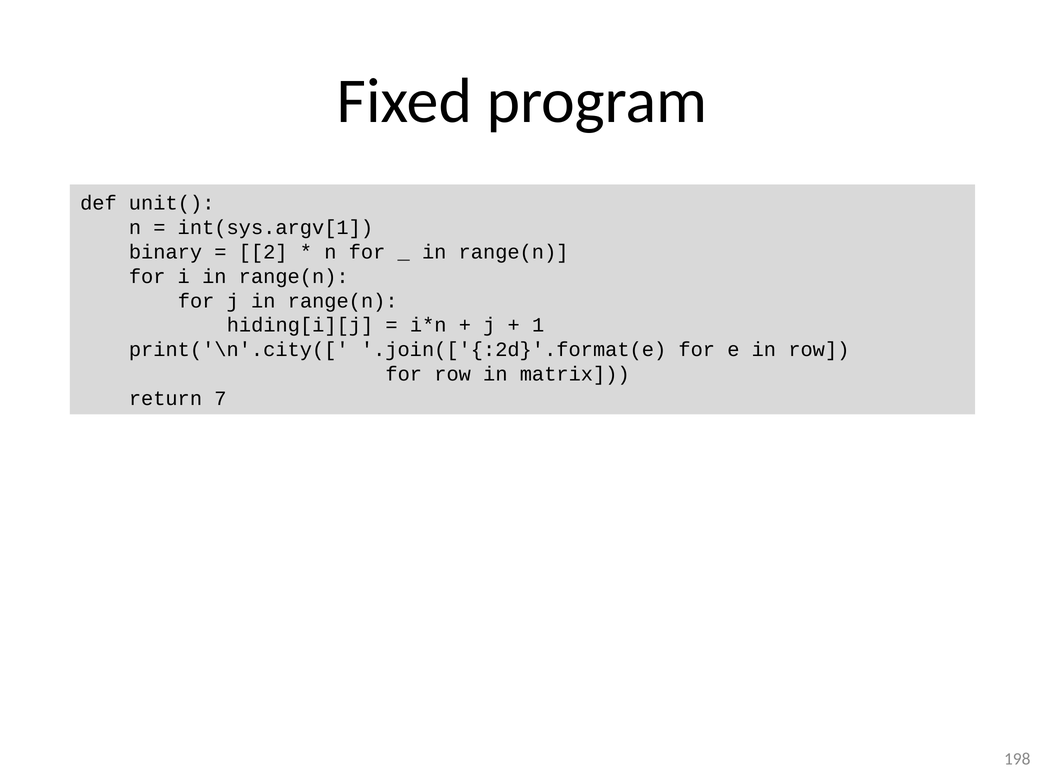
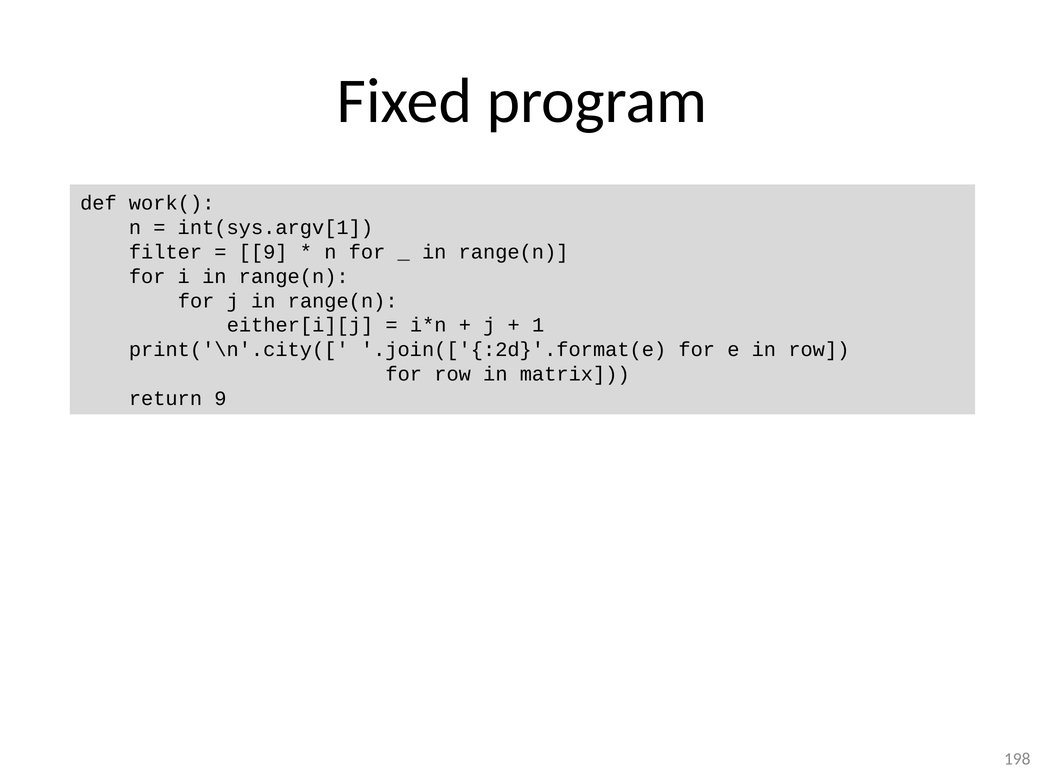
unit(: unit( -> work( (172, 203)
binary: binary -> filter (166, 252)
2: 2 -> 9 (263, 252)
hiding[i][j: hiding[i][j -> either[i][j (300, 325)
return 7: 7 -> 9 (220, 398)
